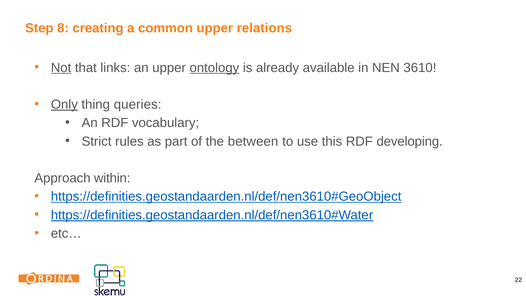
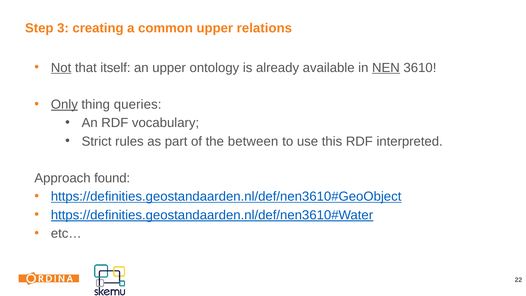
8: 8 -> 3 (63, 28)
links: links -> itself (115, 68)
ontology underline: present -> none (214, 68)
NEN underline: none -> present (386, 68)
developing: developing -> interpreted (410, 141)
within: within -> found (112, 178)
